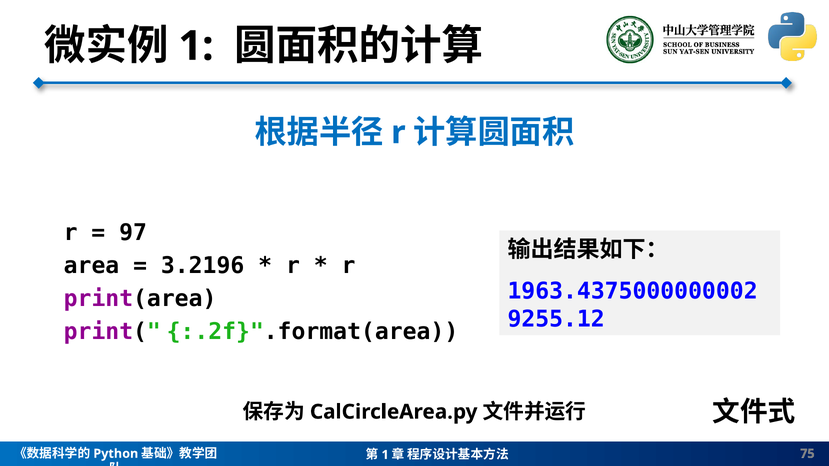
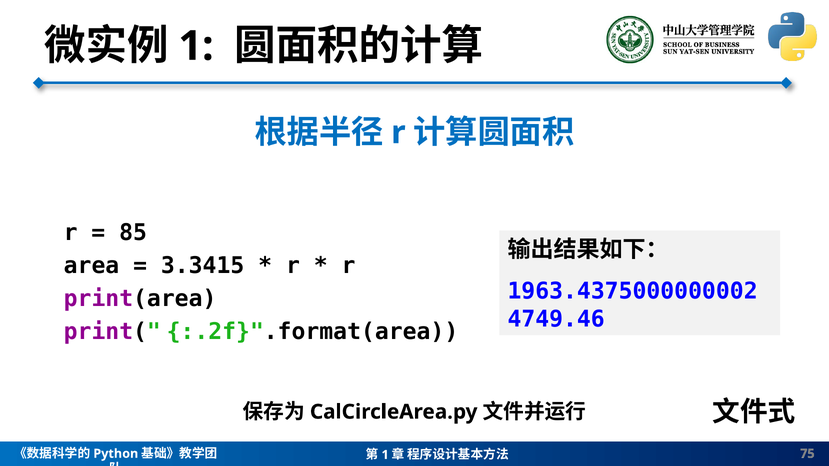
97: 97 -> 85 (133, 233)
3.2196: 3.2196 -> 3.3415 (203, 266)
9255.12: 9255.12 -> 4749.46 (556, 319)
